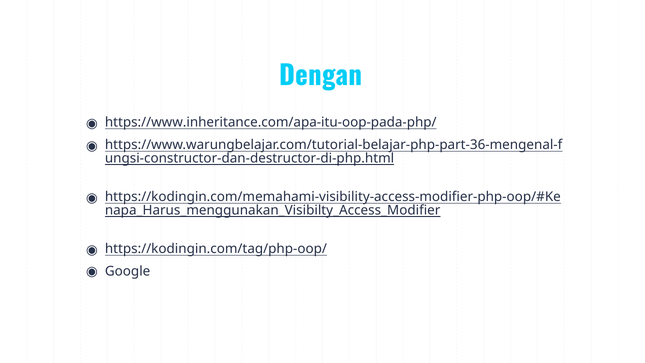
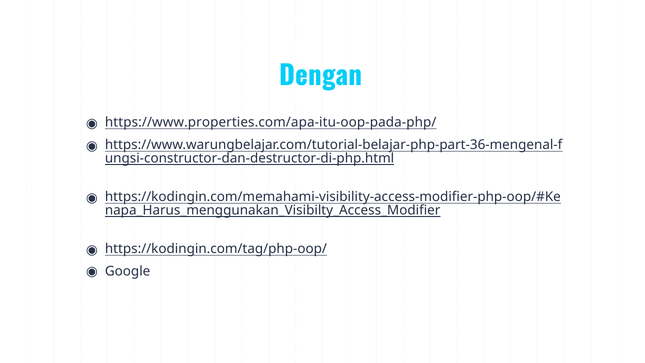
https://www.inheritance.com/apa-itu-oop-pada-php/: https://www.inheritance.com/apa-itu-oop-pada-php/ -> https://www.properties.com/apa-itu-oop-pada-php/ (271, 122)
